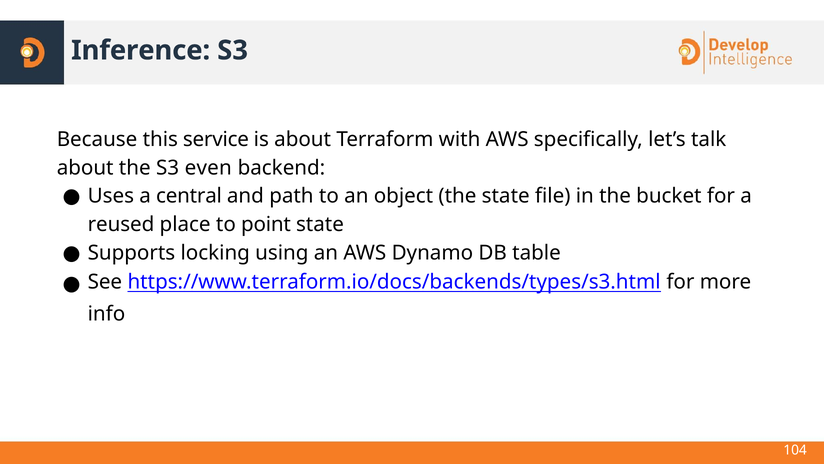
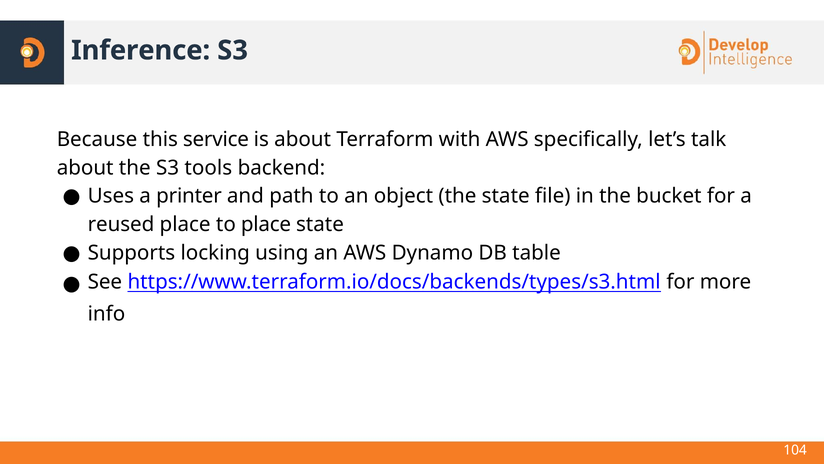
even: even -> tools (208, 168)
central: central -> printer (189, 196)
to point: point -> place (266, 224)
